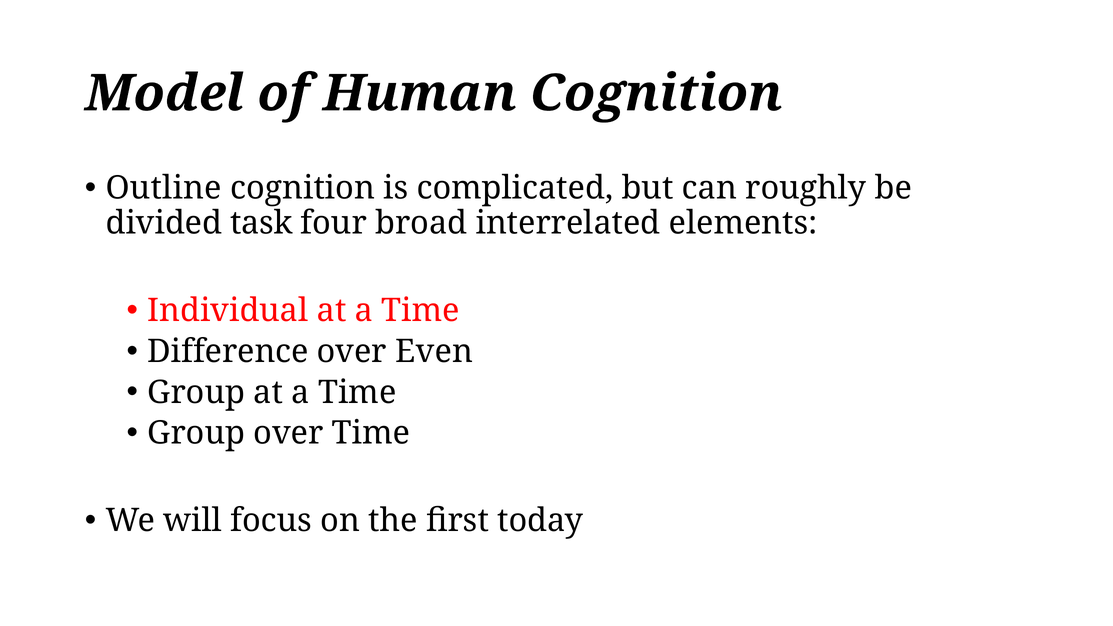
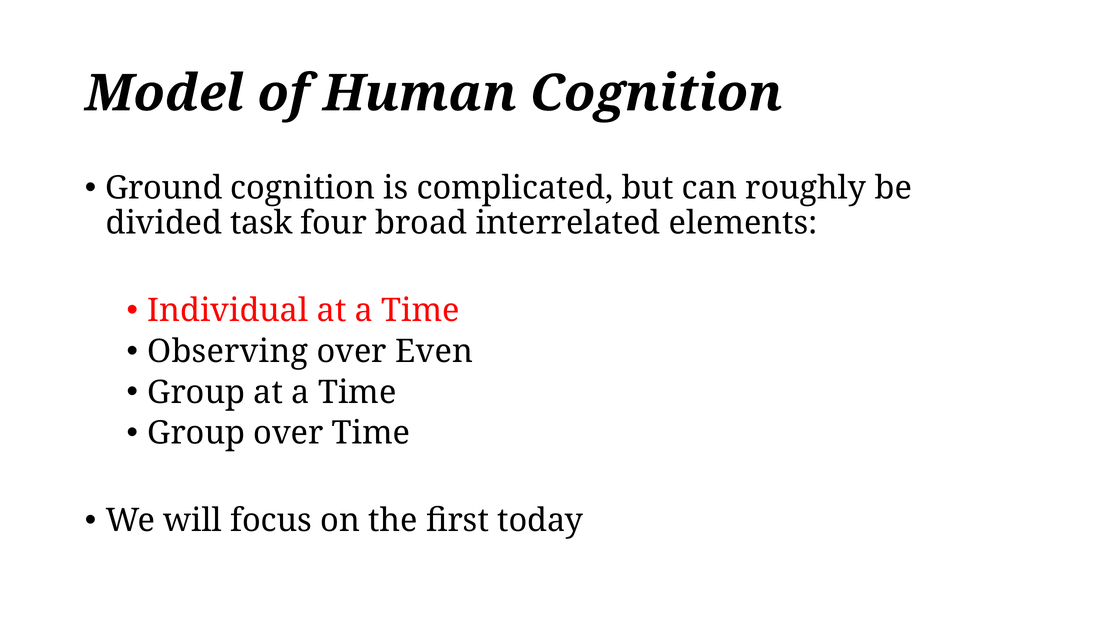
Outline: Outline -> Ground (164, 188)
Difference: Difference -> Observing (228, 352)
